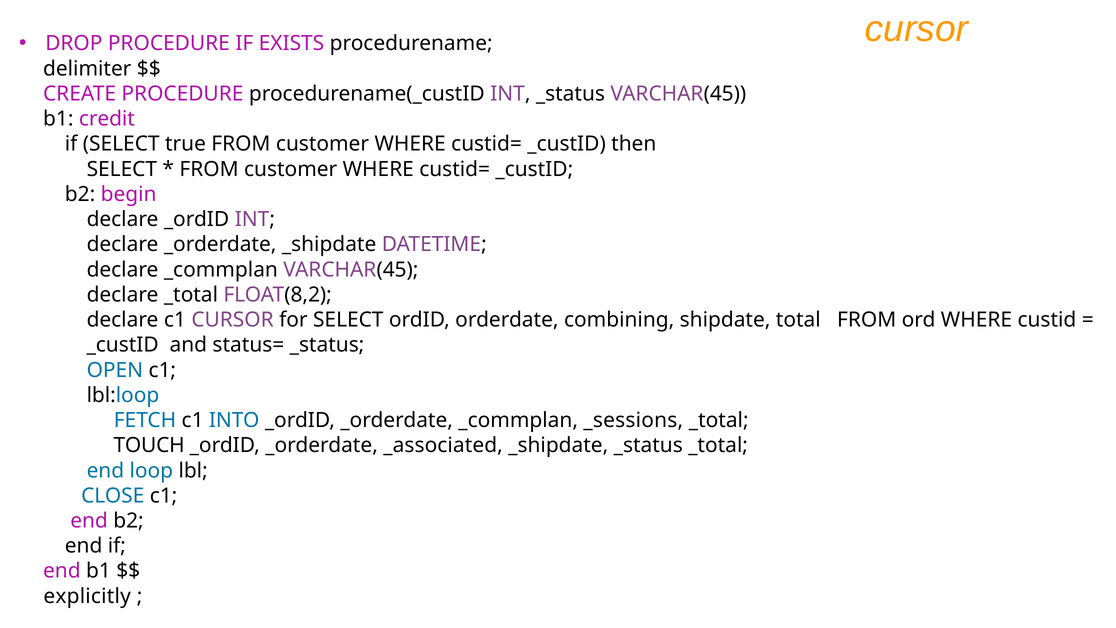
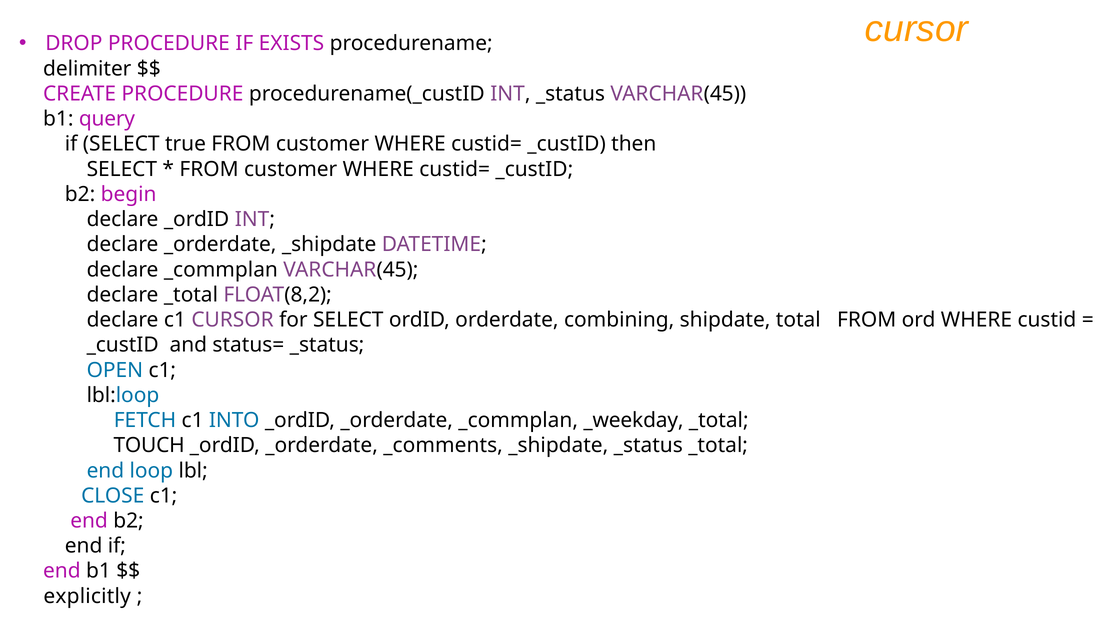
credit: credit -> query (107, 119)
_sessions: _sessions -> _weekday (633, 420)
_associated: _associated -> _comments (443, 445)
